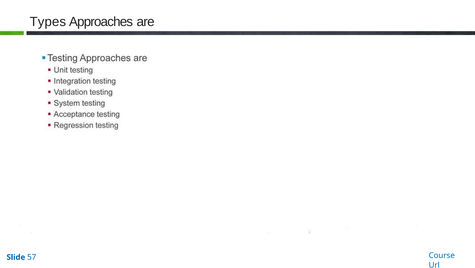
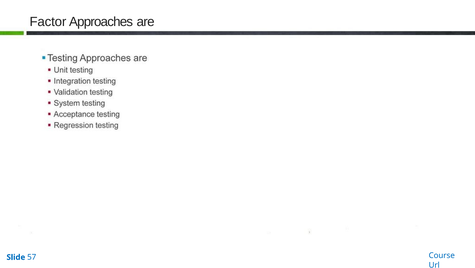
Types: Types -> Factor (48, 22)
